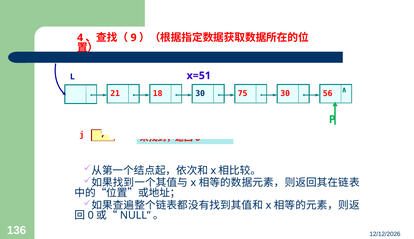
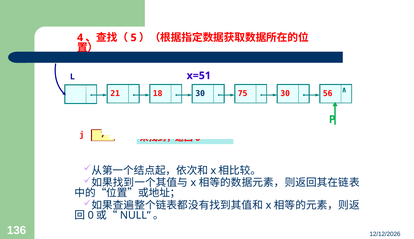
9: 9 -> 5 (134, 38)
